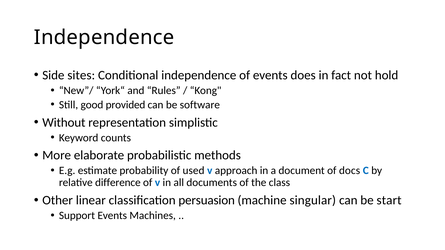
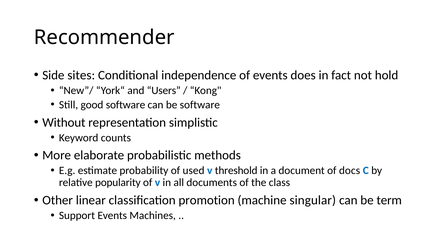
Independence: Independence -> Recommender (104, 37)
Rules: Rules -> Users (164, 91)
good provided: provided -> software (126, 105)
approach: approach -> threshold (236, 171)
difference: difference -> popularity (118, 183)
persuasion: persuasion -> promotion (207, 201)
start: start -> term (389, 201)
